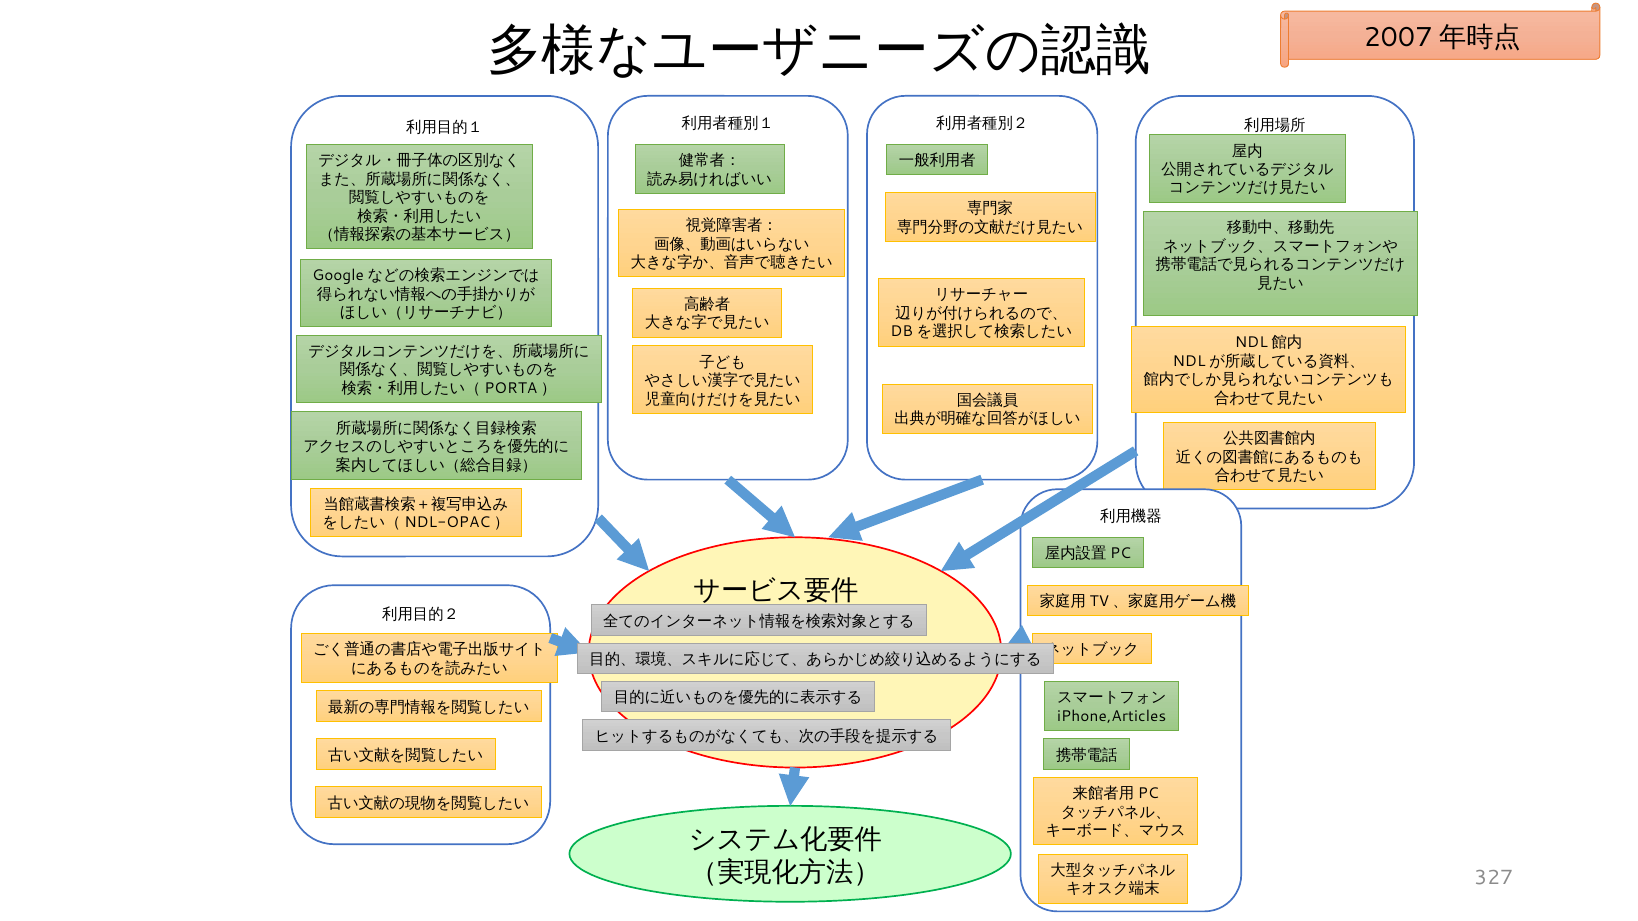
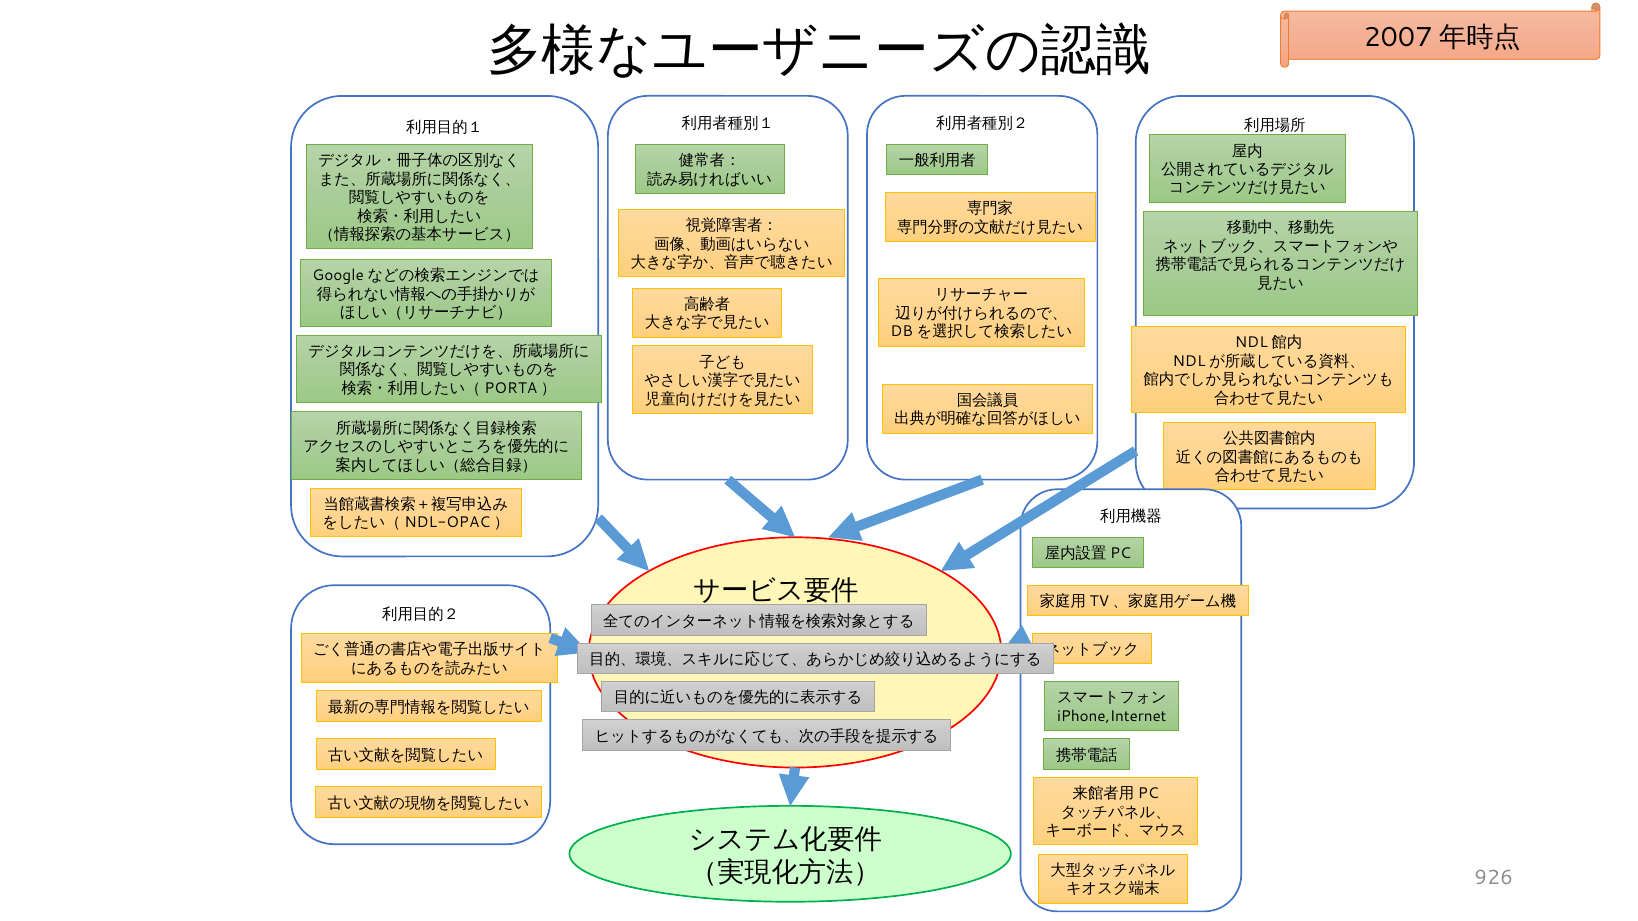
iPhone,Articles: iPhone,Articles -> iPhone,Internet (1112, 716)
327: 327 -> 926 (1494, 878)
